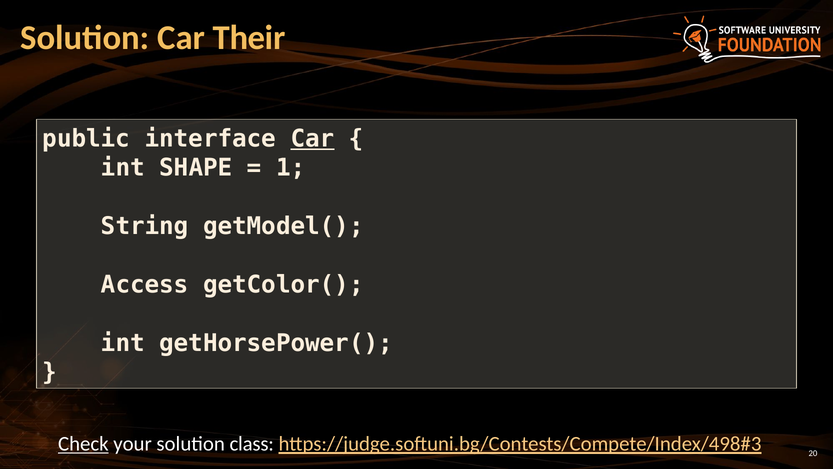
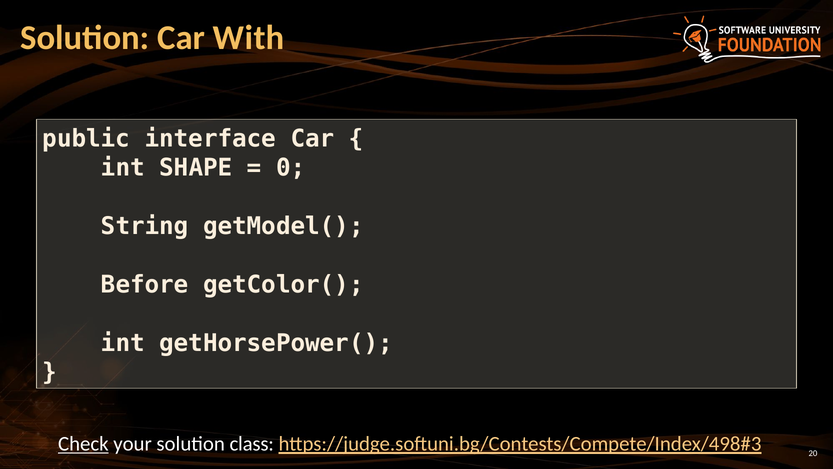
Their: Their -> With (249, 38)
Car underline: present -> none (313, 139)
1: 1 -> 0 (291, 168)
Access: Access -> Before (145, 284)
